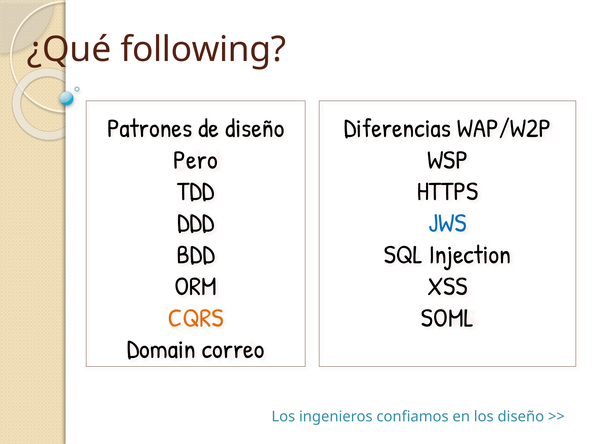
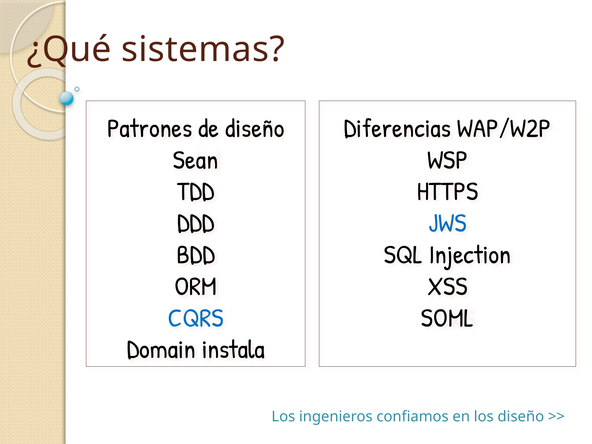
following: following -> sistemas (203, 49)
Pero: Pero -> Sean (196, 160)
CQRS colour: orange -> blue (196, 318)
correo: correo -> instala (233, 350)
